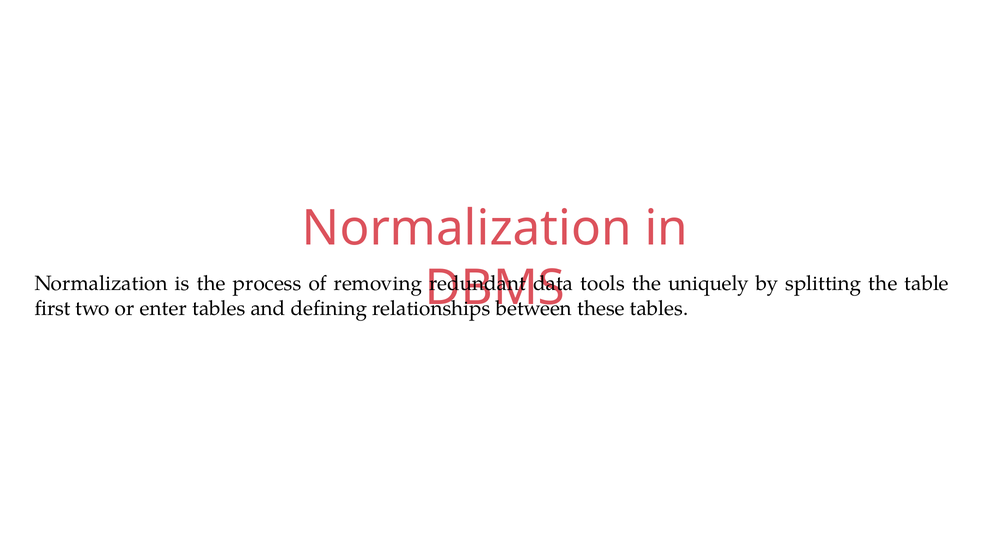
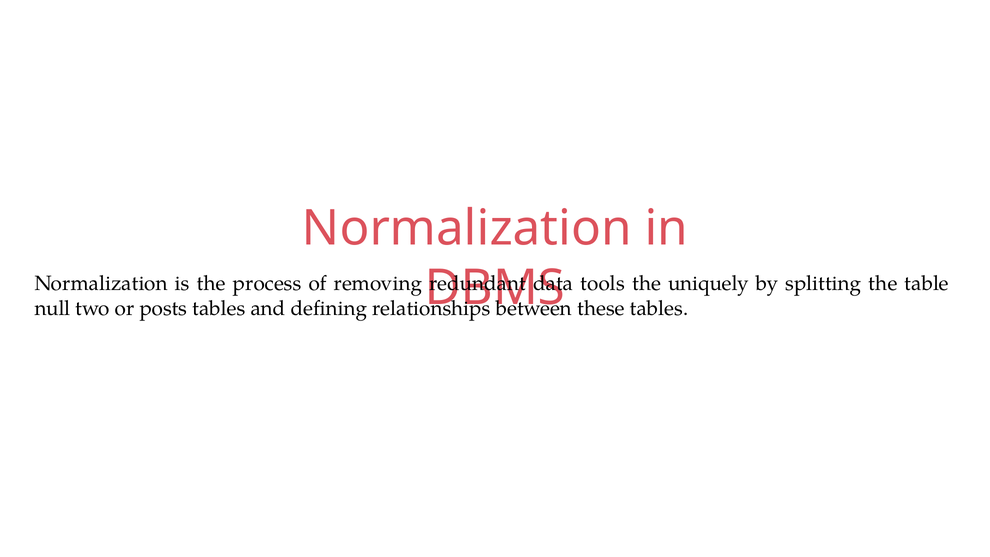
first: first -> null (52, 308)
enter: enter -> posts (163, 308)
